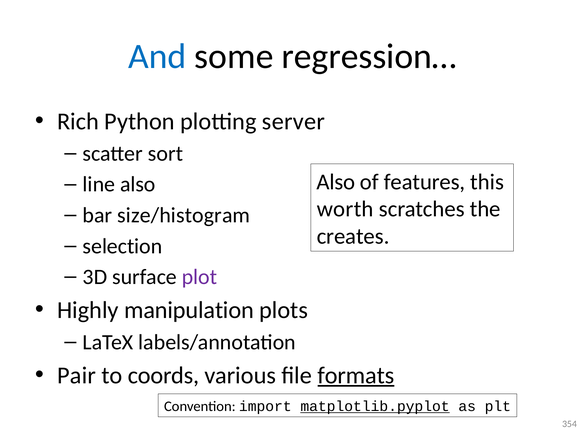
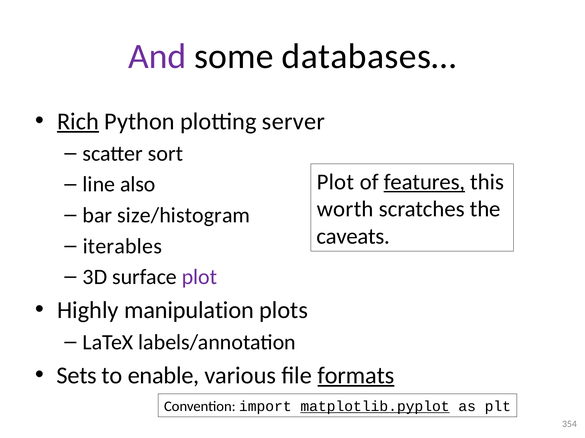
And colour: blue -> purple (157, 57)
regression…: regression… -> databases… (369, 57)
Rich underline: none -> present (78, 122)
Also: Also -> Plot (336, 182)
features underline: none -> present (425, 182)
creates: creates -> caveats (353, 237)
selection: selection -> iterables (122, 247)
Pair: Pair -> Sets (77, 376)
coords: coords -> enable (164, 376)
